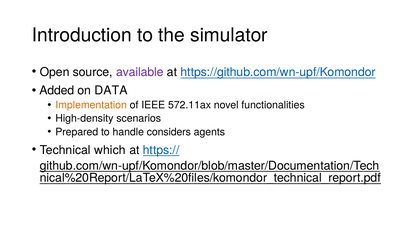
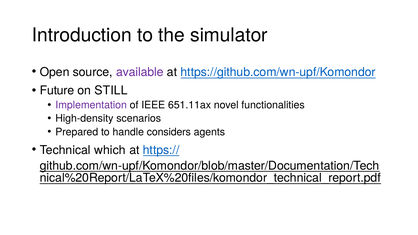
Added: Added -> Future (57, 91)
DATA: DATA -> STILL (111, 91)
Implementation colour: orange -> purple (91, 105)
572.11ax: 572.11ax -> 651.11ax (190, 105)
